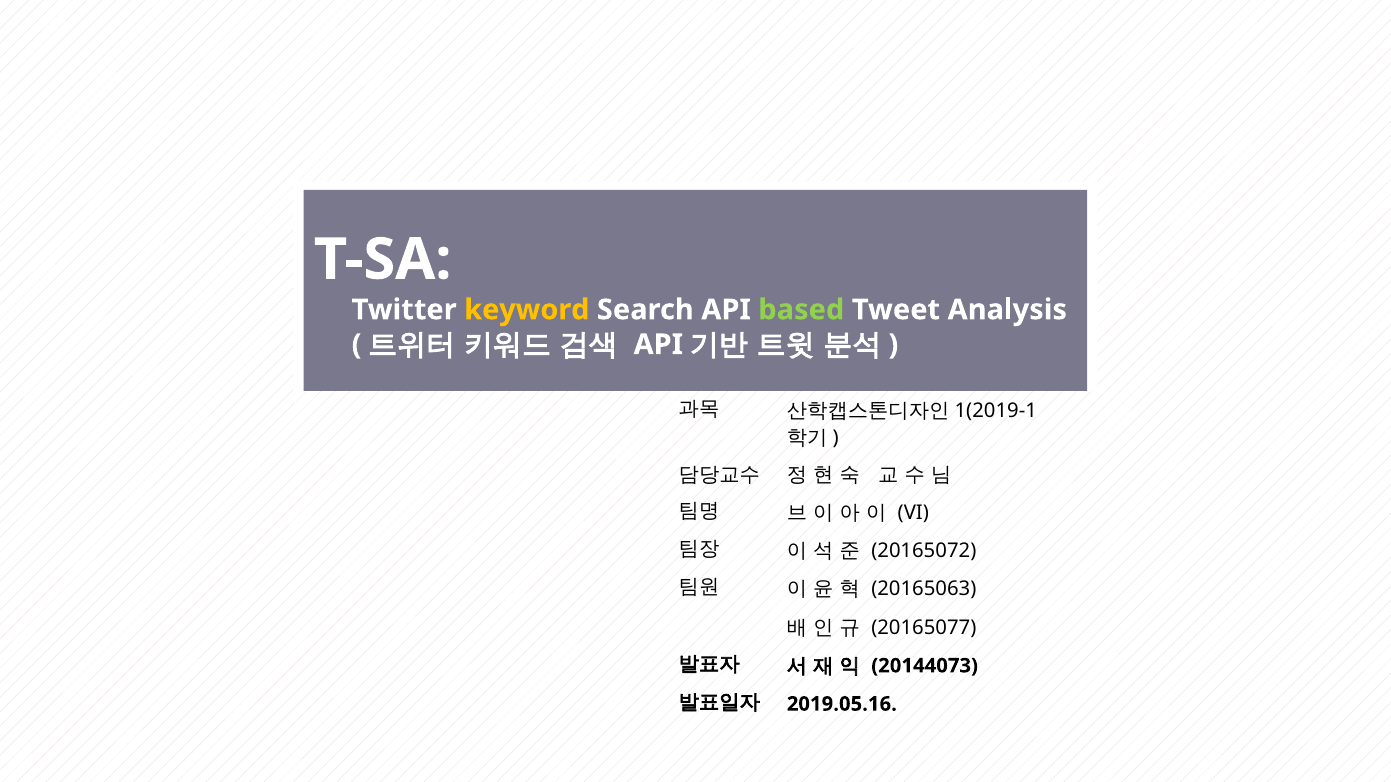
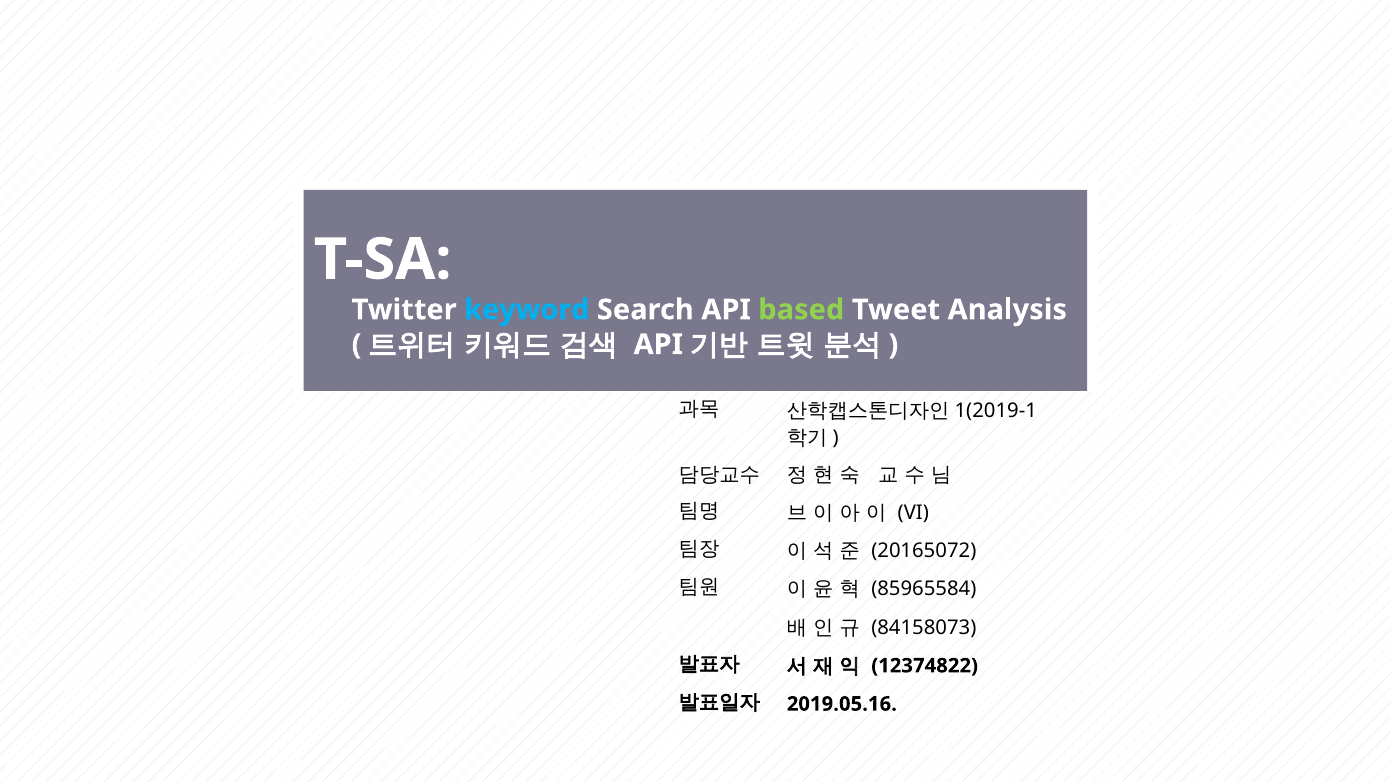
keyword colour: yellow -> light blue (527, 310)
20165063: 20165063 -> 85965584 (924, 590)
20165077: 20165077 -> 84158073 (924, 628)
20144073: 20144073 -> 12374822 (925, 666)
